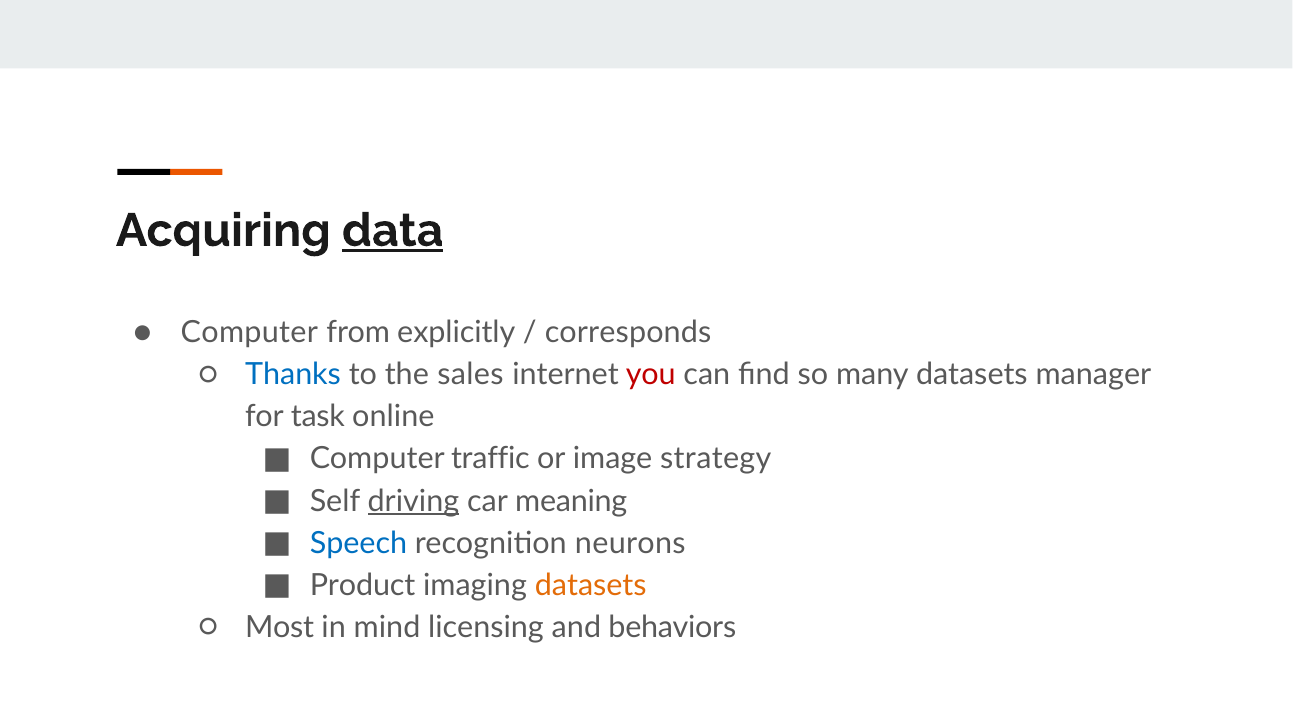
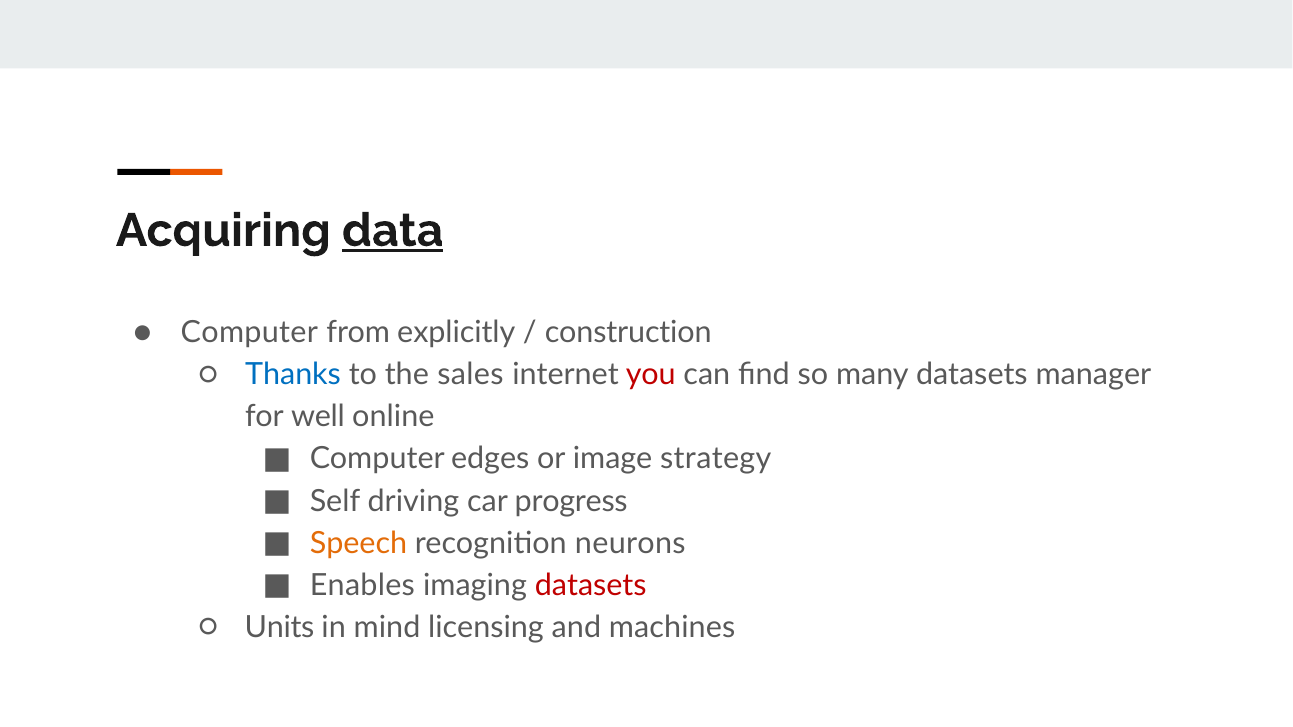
corresponds: corresponds -> construction (628, 333)
task: task -> well (318, 417)
traffic: traffic -> edges (490, 459)
driving underline: present -> none (413, 501)
meaning: meaning -> progress (571, 501)
Speech colour: blue -> orange (358, 543)
Product: Product -> Enables (362, 585)
datasets colour: orange -> red (591, 585)
Most: Most -> Units (280, 627)
behaviors: behaviors -> machines (672, 627)
